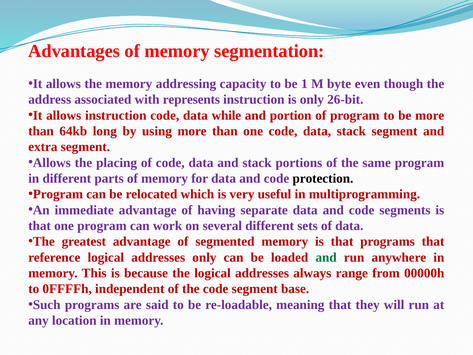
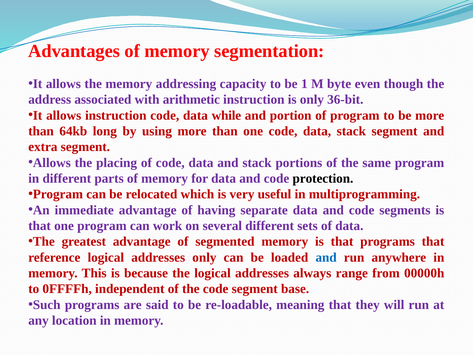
represents: represents -> arithmetic (191, 99)
26-bit: 26-bit -> 36-bit (345, 99)
and colour: green -> blue (326, 257)
